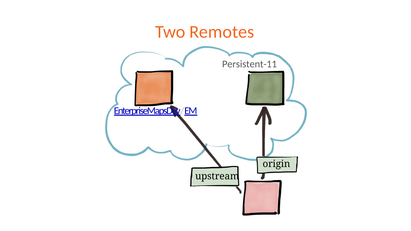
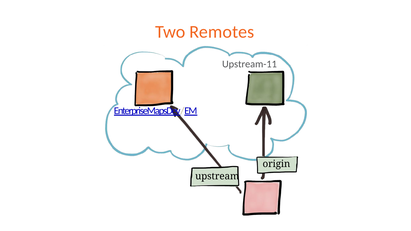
Persistent-11: Persistent-11 -> Upstream-11 (249, 64)
